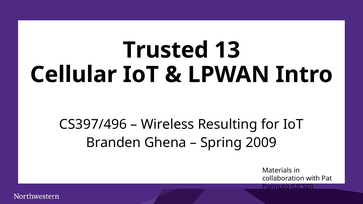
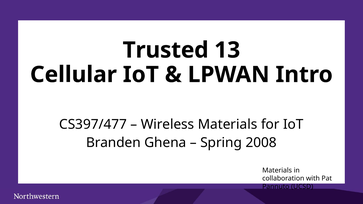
CS397/496: CS397/496 -> CS397/477 (93, 124)
Wireless Resulting: Resulting -> Materials (228, 124)
2009: 2009 -> 2008 (261, 143)
